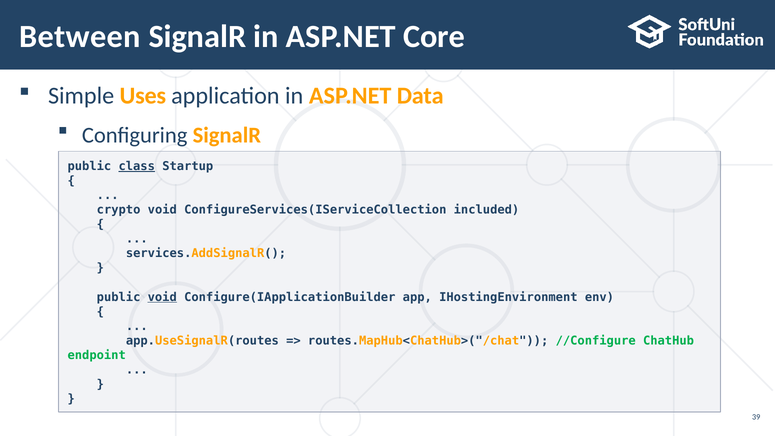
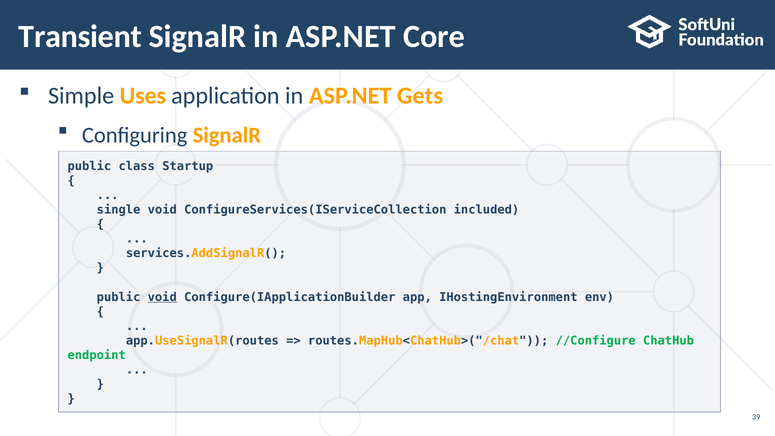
Between: Between -> Transient (80, 37)
Data: Data -> Gets (420, 96)
class underline: present -> none (137, 166)
crypto: crypto -> single (119, 210)
